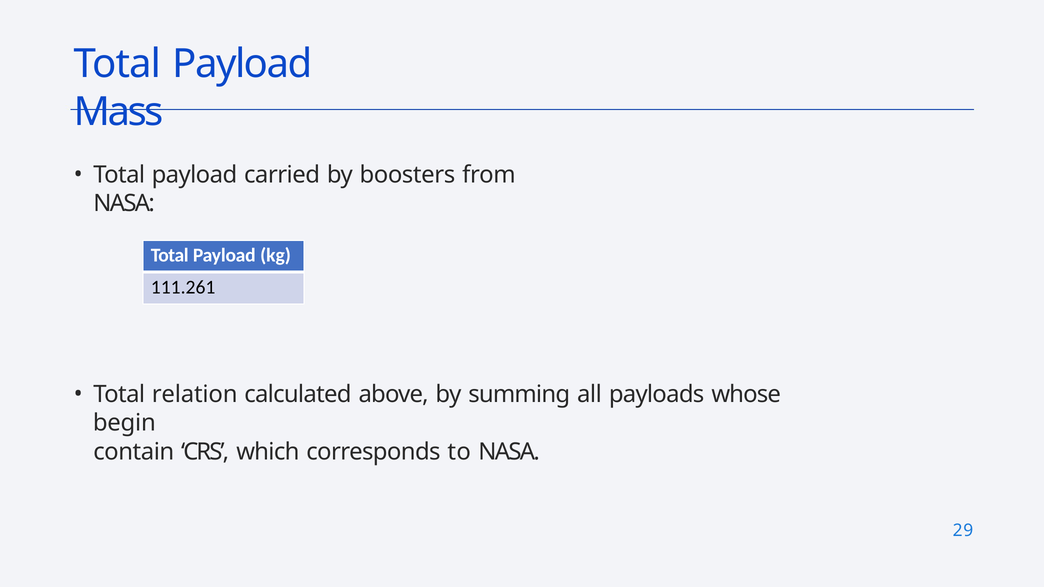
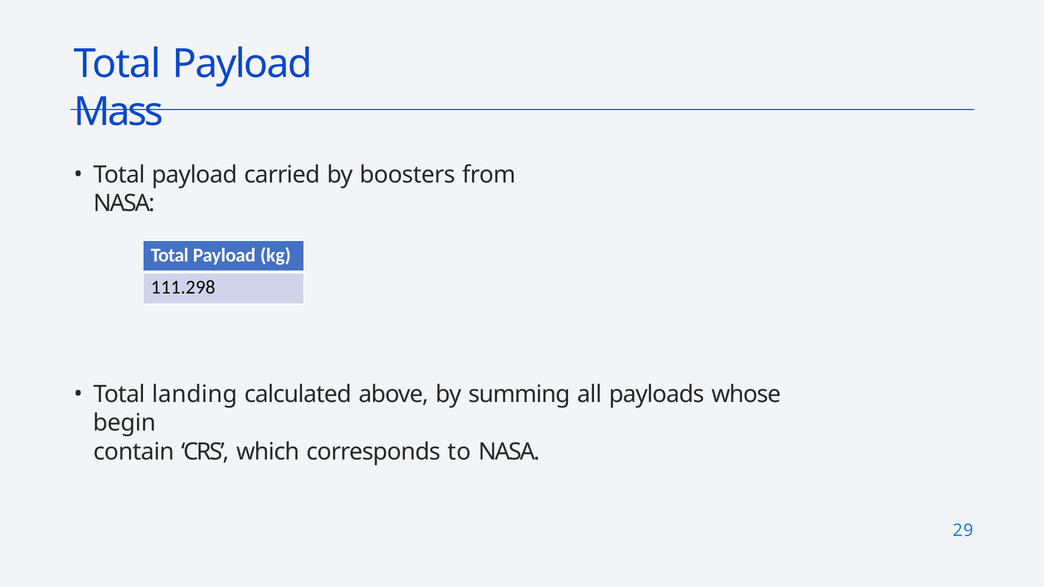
111.261: 111.261 -> 111.298 (183, 287)
relation: relation -> landing (195, 395)
